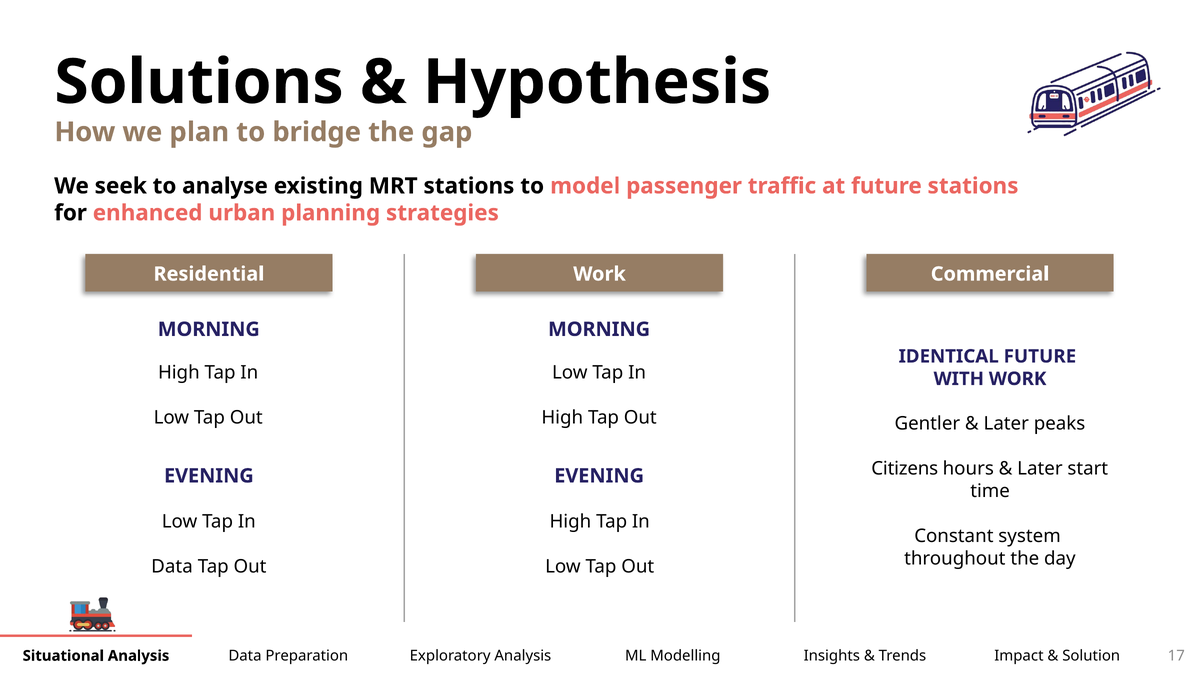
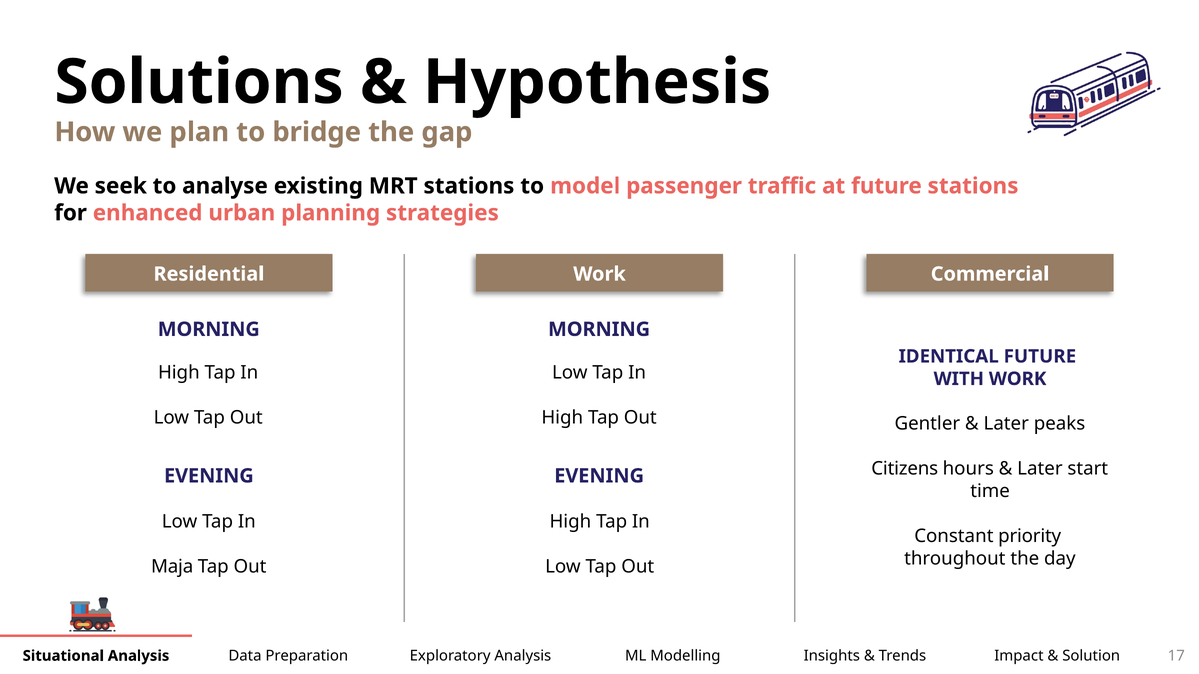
system: system -> priority (1030, 536)
Data: Data -> Maja (172, 567)
